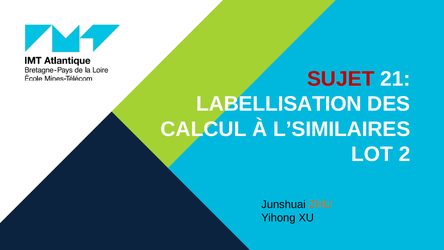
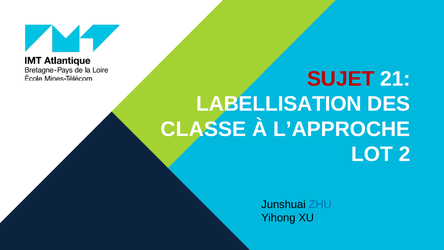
CALCUL: CALCUL -> CLASSE (203, 129)
L’SIMILAIRES: L’SIMILAIRES -> L’APPROCHE (342, 129)
ZHU colour: orange -> blue (320, 204)
